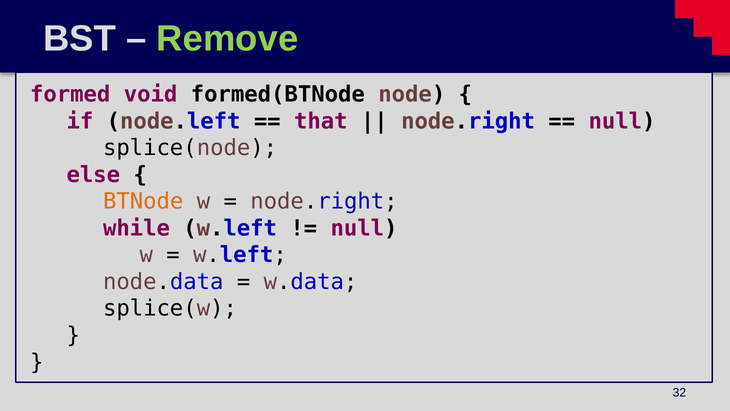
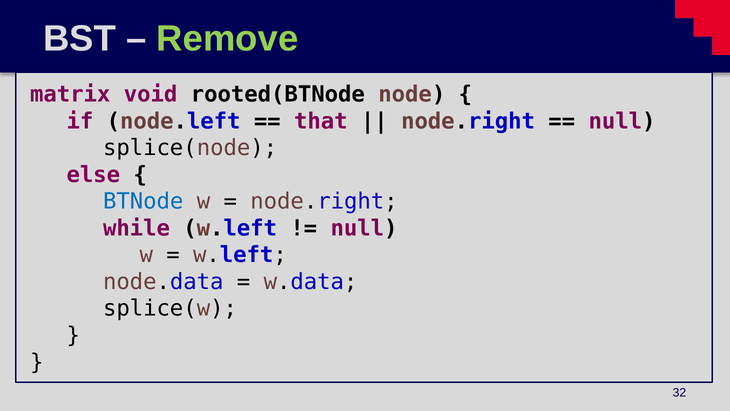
formed: formed -> matrix (70, 94)
formed(BTNode: formed(BTNode -> rooted(BTNode (278, 94)
BTNode colour: orange -> blue (143, 201)
